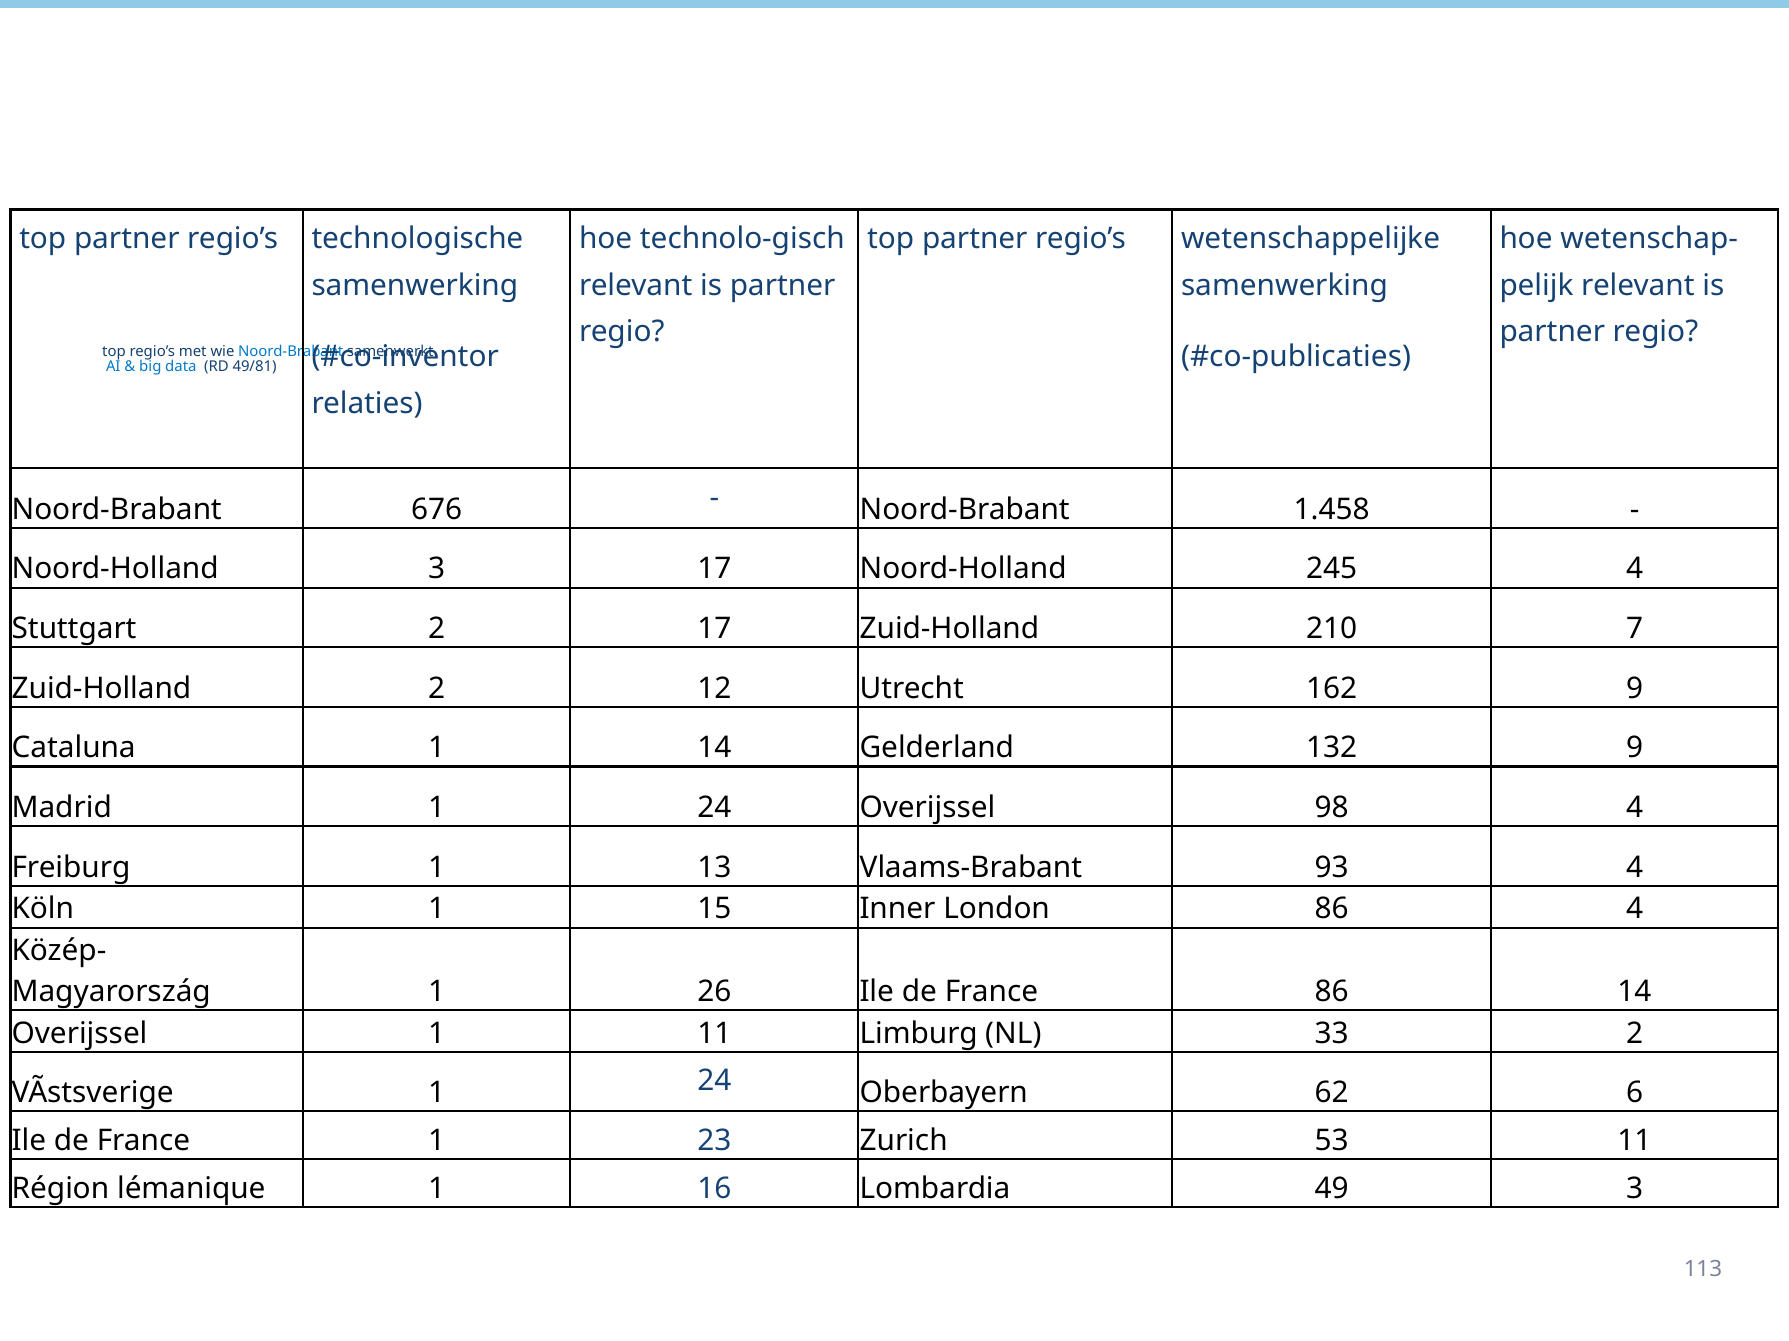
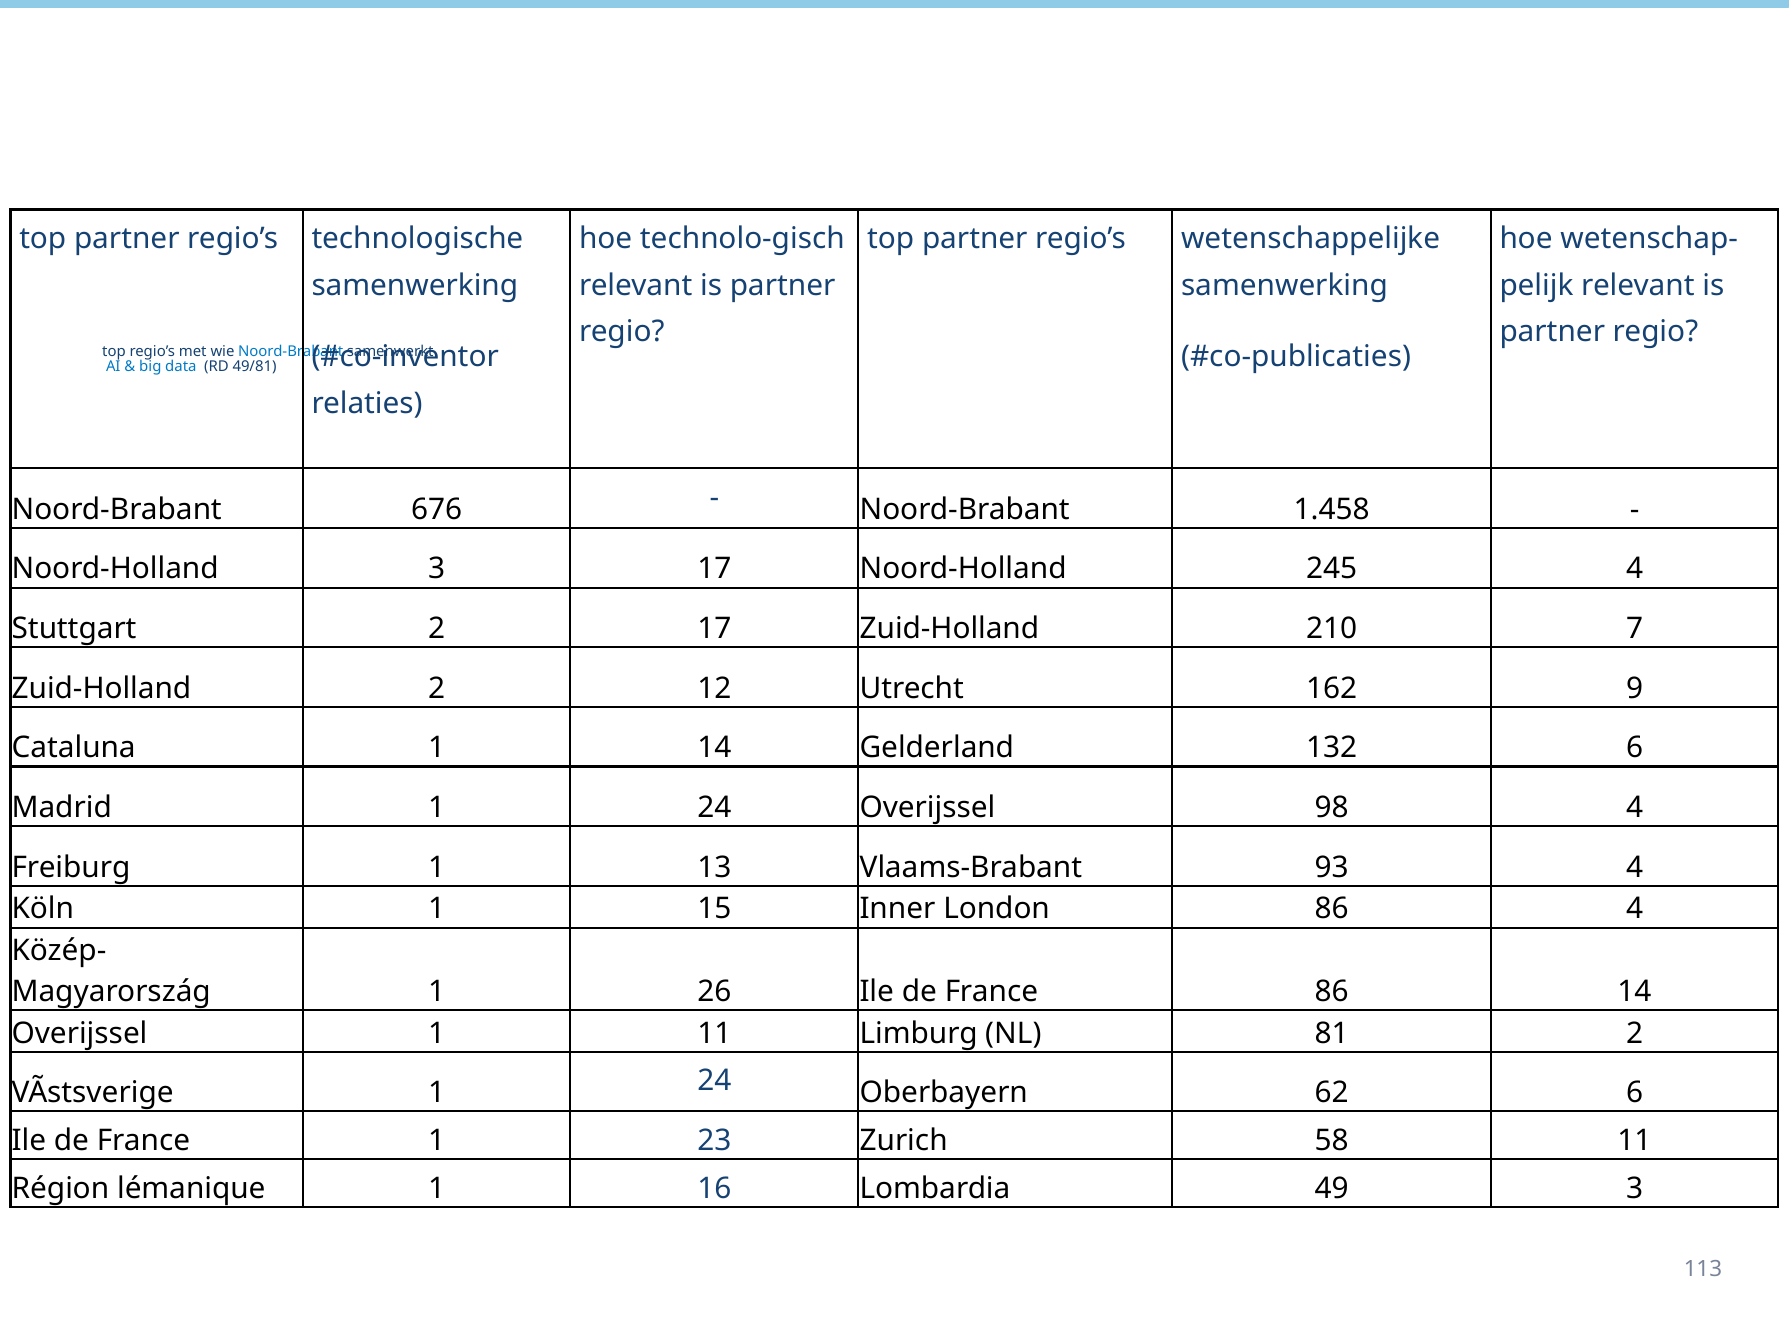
132 9: 9 -> 6 (1635, 748)
33: 33 -> 81 (1332, 1034)
53: 53 -> 58 (1332, 1141)
